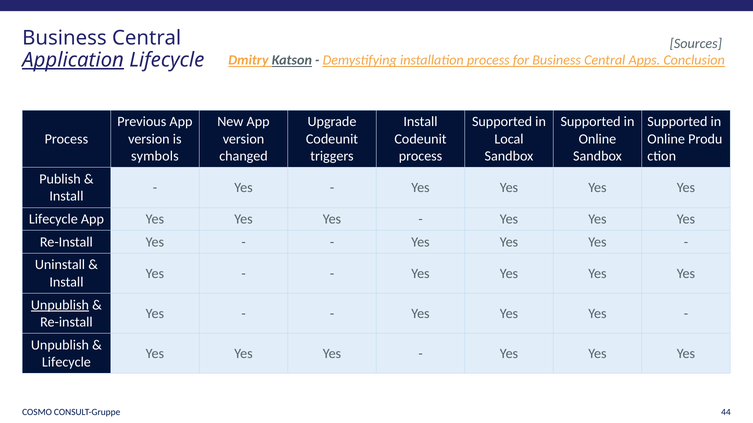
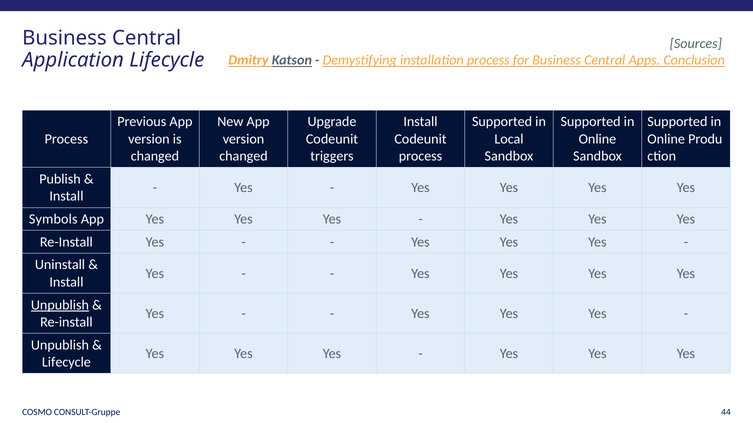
Application underline: present -> none (73, 60)
symbols: symbols -> changed (155, 156)
Lifecycle: Lifecycle -> Symbols (53, 219)
